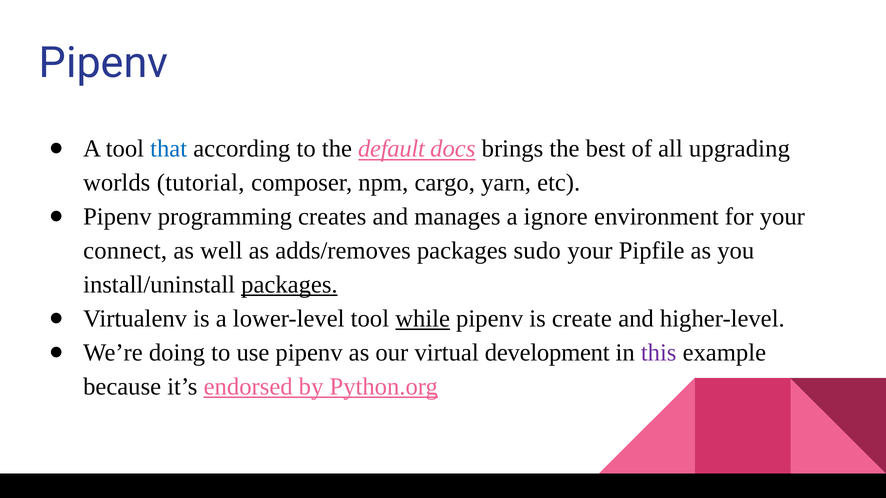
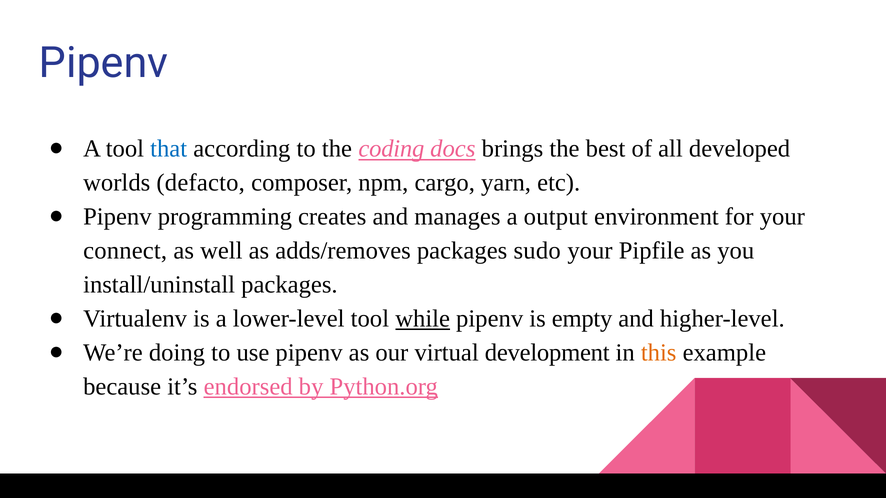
default: default -> coding (391, 149)
upgrading: upgrading -> developed (740, 149)
tutorial: tutorial -> defacto (201, 183)
ignore: ignore -> output (556, 217)
packages underline: present -> none (289, 285)
create: create -> empty (582, 319)
this colour: purple -> orange (659, 353)
